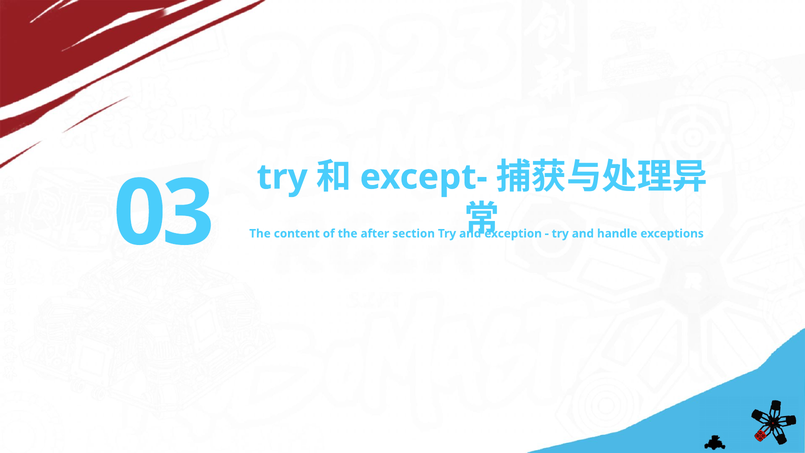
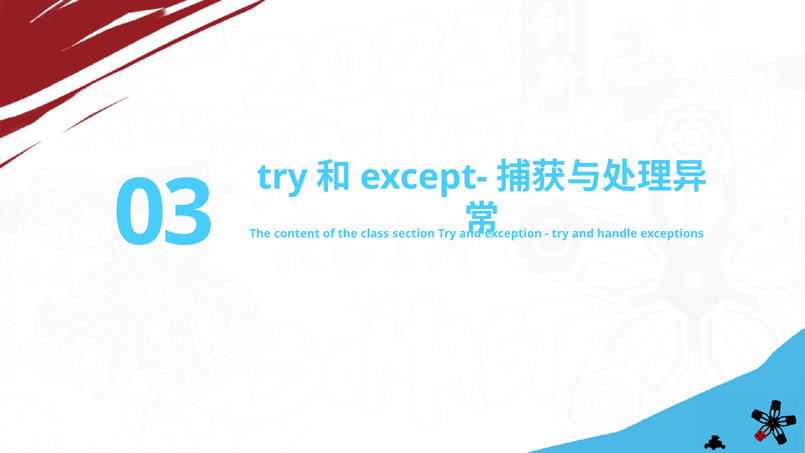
after: after -> class (375, 234)
